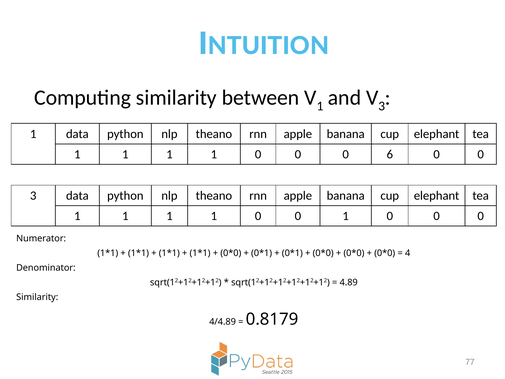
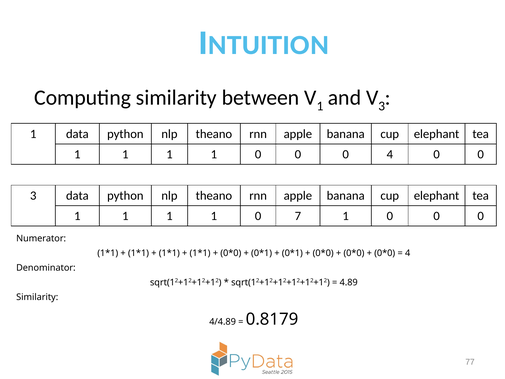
0 6: 6 -> 4 (390, 154)
0: 0 -> 7 (298, 216)
